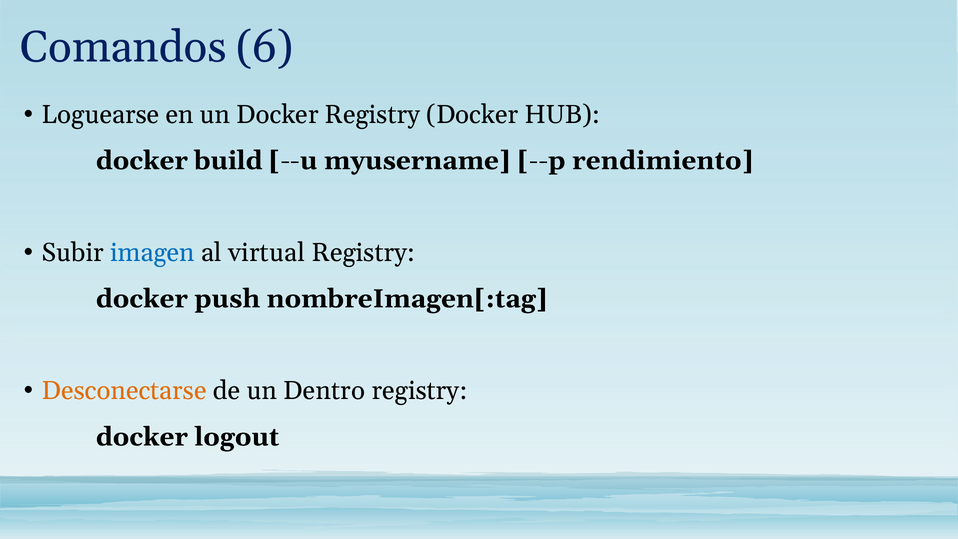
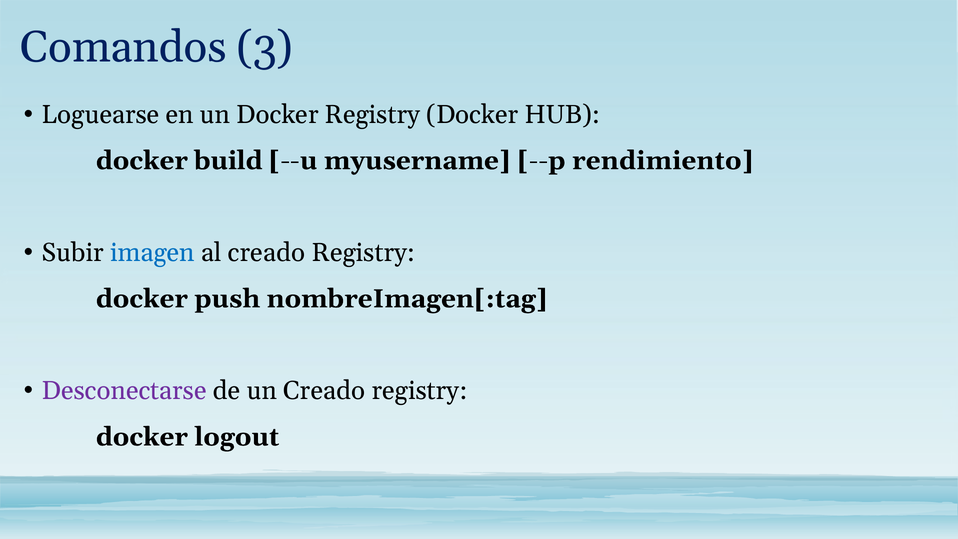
6: 6 -> 3 (265, 47)
al virtual: virtual -> creado (267, 253)
Desconectarse colour: orange -> purple (124, 391)
un Dentro: Dentro -> Creado (324, 391)
